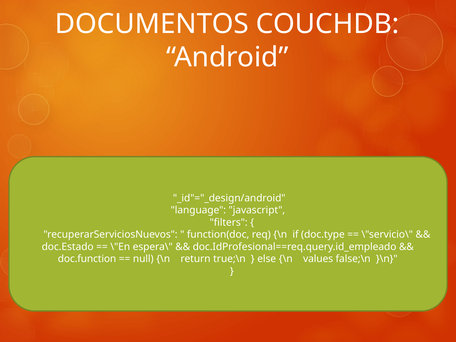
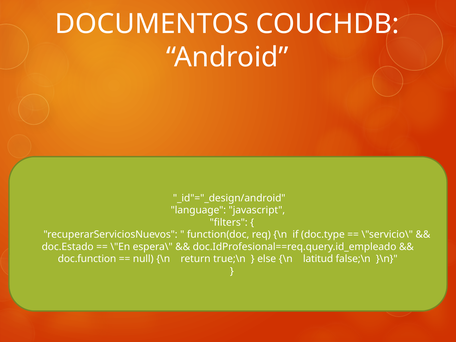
values: values -> latitud (318, 259)
